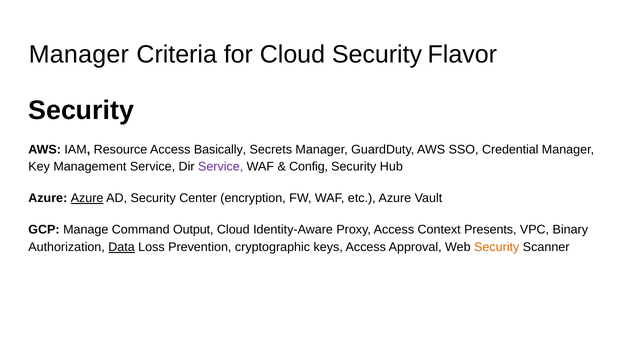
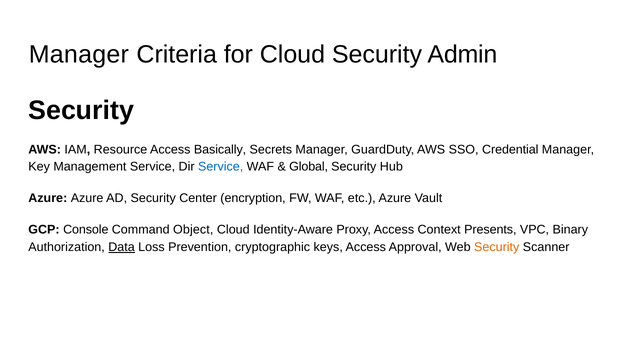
Flavor: Flavor -> Admin (462, 54)
Service colour: purple -> blue (221, 167)
Config: Config -> Global (309, 167)
Azure underline: present -> none (87, 198)
Manage: Manage -> Console (86, 230)
Output: Output -> Object (193, 230)
